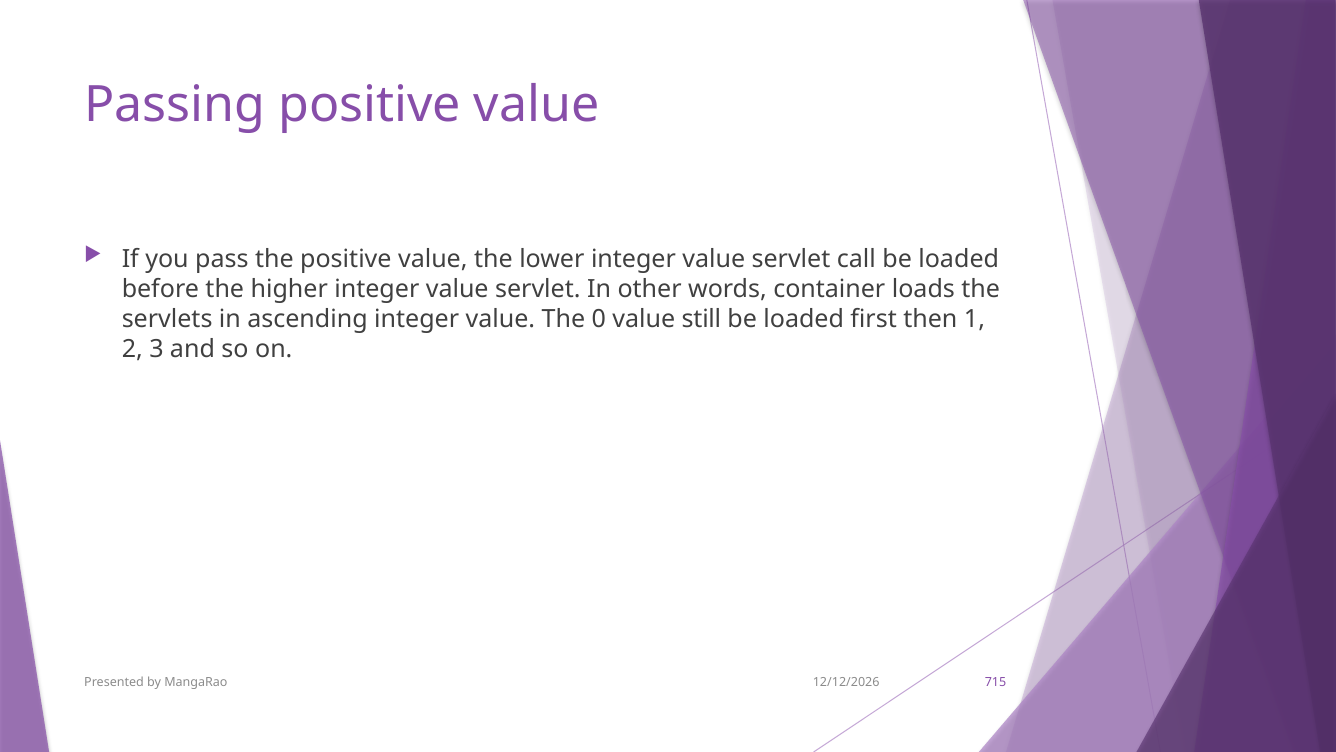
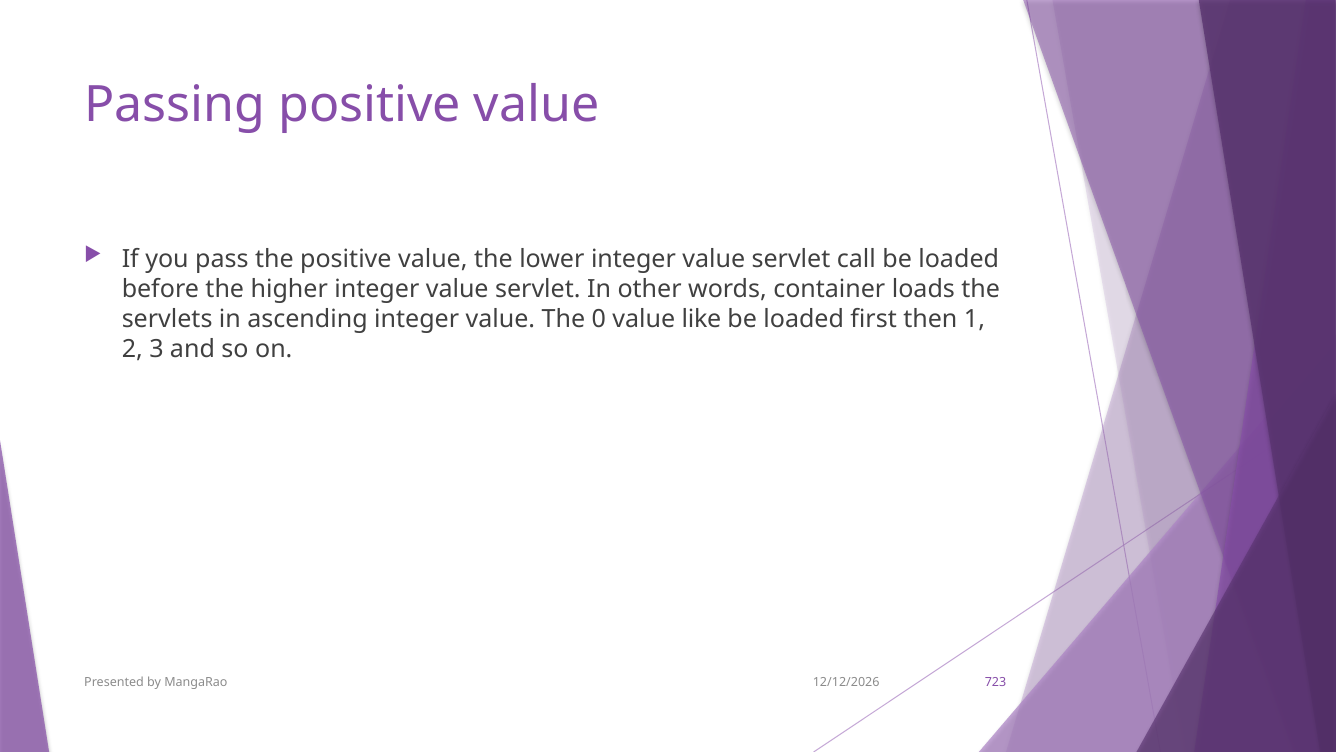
still: still -> like (701, 319)
715: 715 -> 723 (996, 682)
